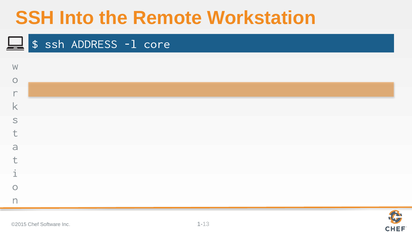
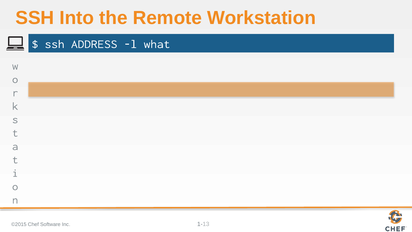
core: core -> what (157, 44)
